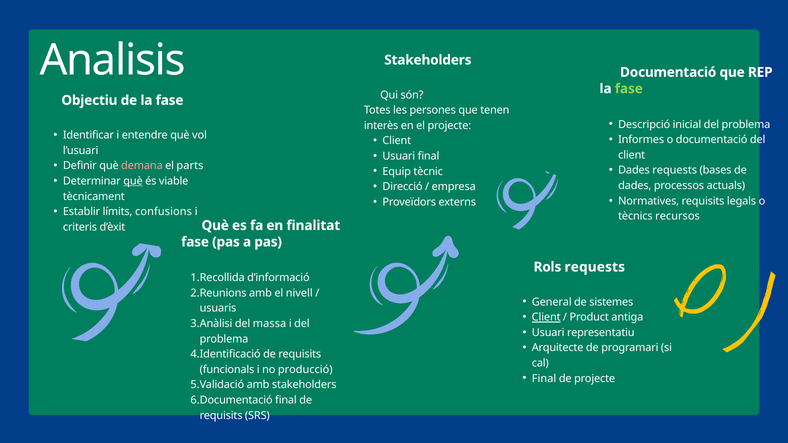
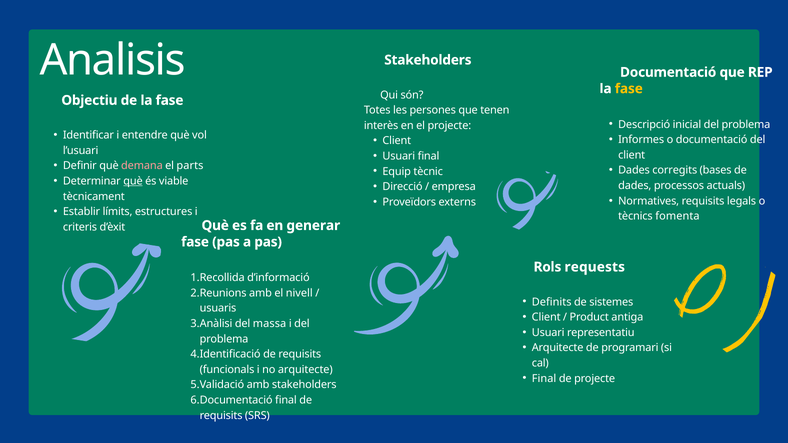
fase colour: light green -> yellow (629, 89)
Dades requests: requests -> corregits (675, 170)
confusions: confusions -> estructures (164, 212)
recursos: recursos -> fomenta (677, 216)
finalitat: finalitat -> generar (313, 226)
General: General -> Definits (552, 302)
Client underline: present -> none (546, 317)
no producció: producció -> arquitecte (305, 370)
